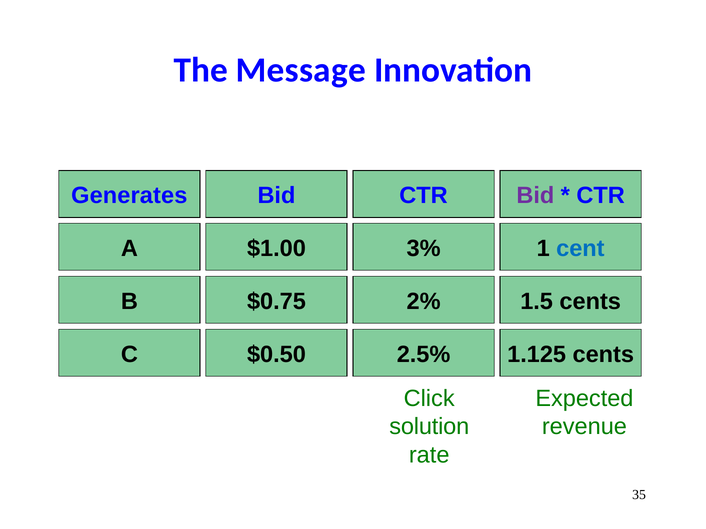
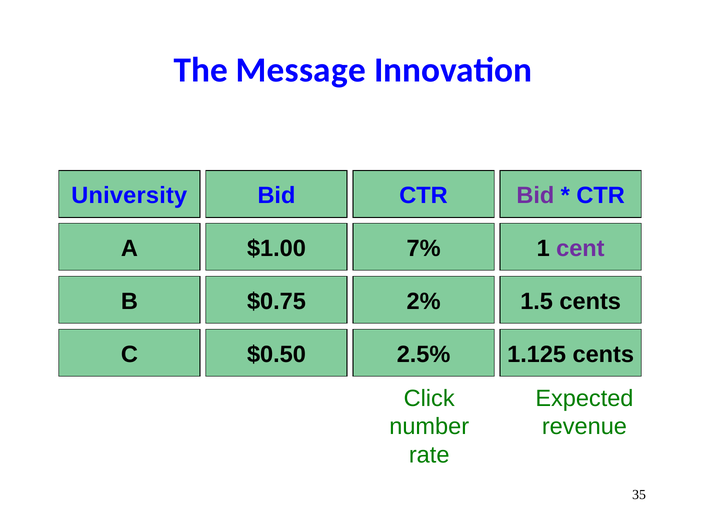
Generates: Generates -> University (129, 196)
3%: 3% -> 7% (424, 249)
cent colour: blue -> purple (580, 249)
solution: solution -> number (429, 427)
